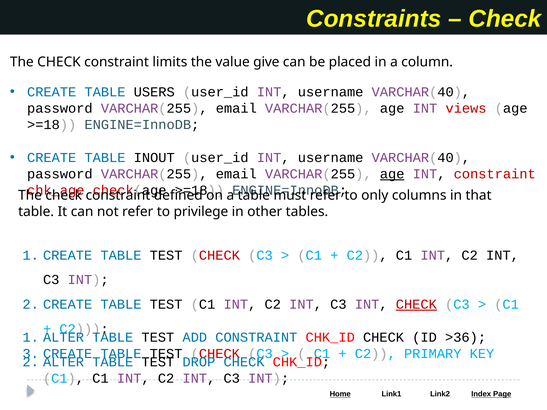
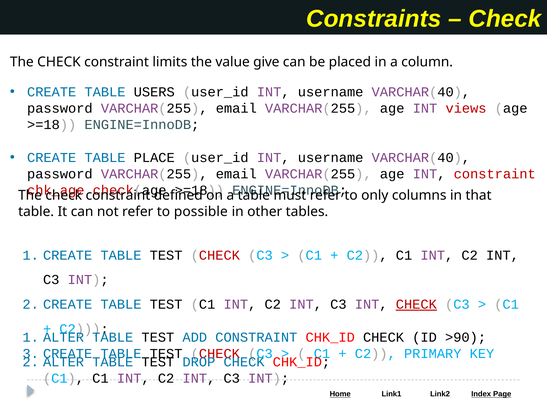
INOUT: INOUT -> PLACE (154, 158)
age underline: present -> none (392, 174)
privilege: privilege -> possible (201, 212)
>36: >36 -> >90 (466, 338)
